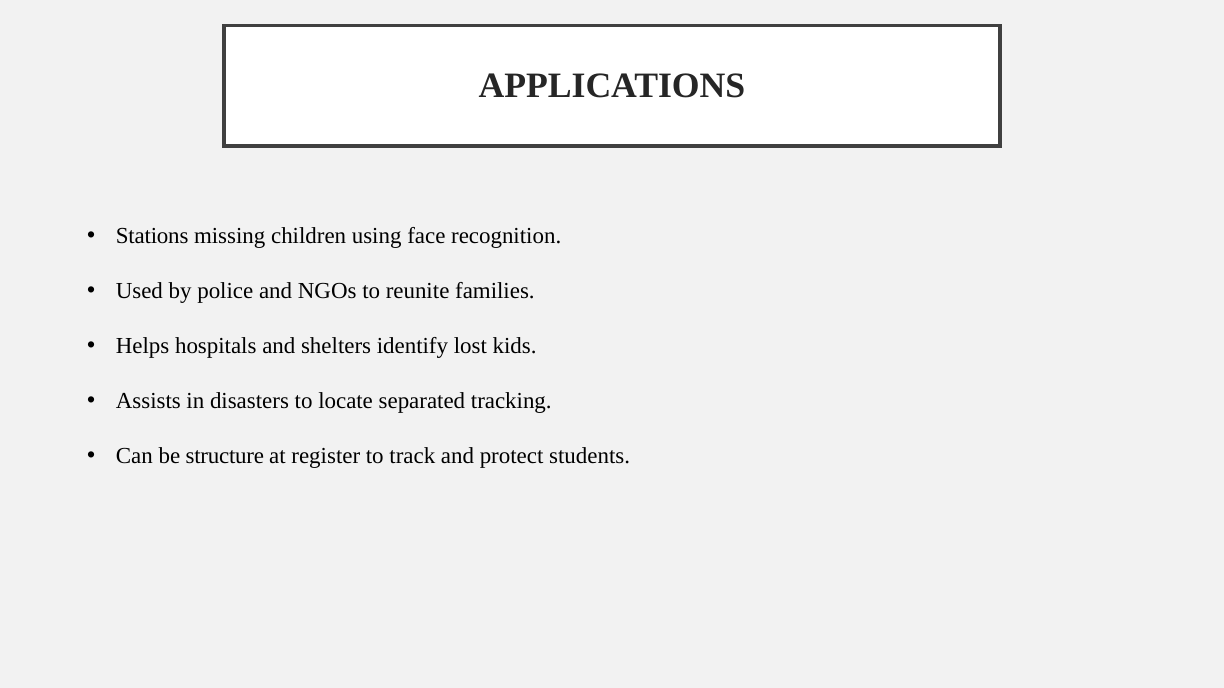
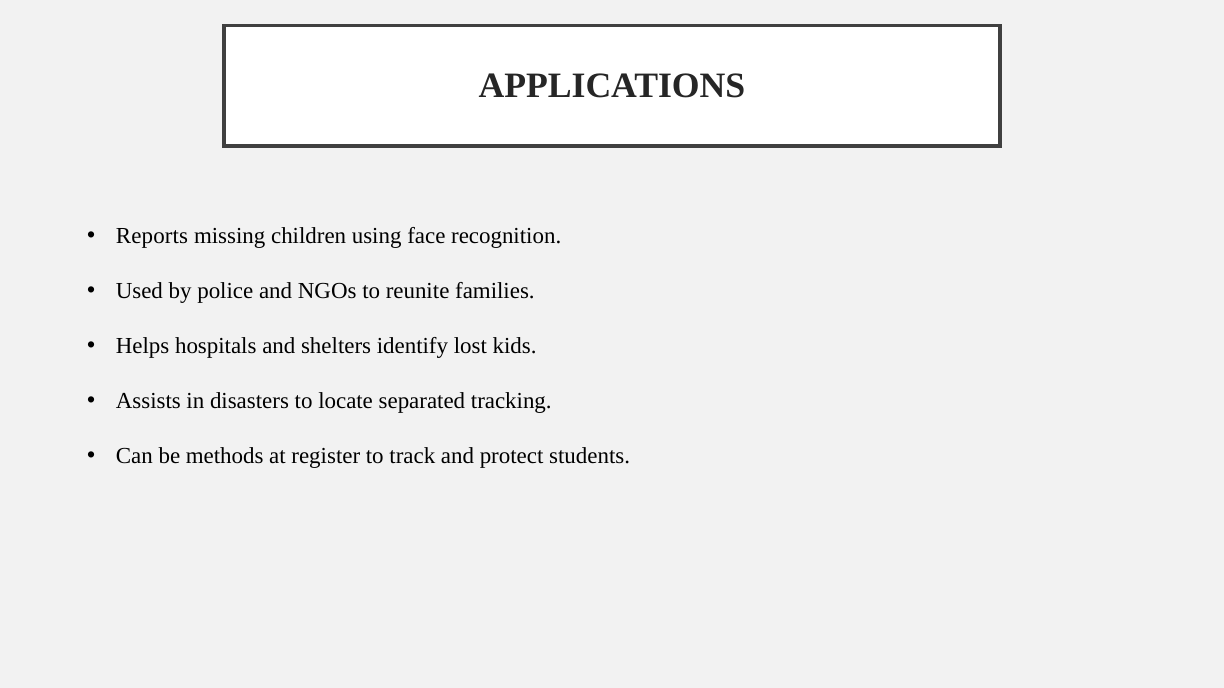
Stations: Stations -> Reports (152, 236)
structure: structure -> methods (225, 456)
